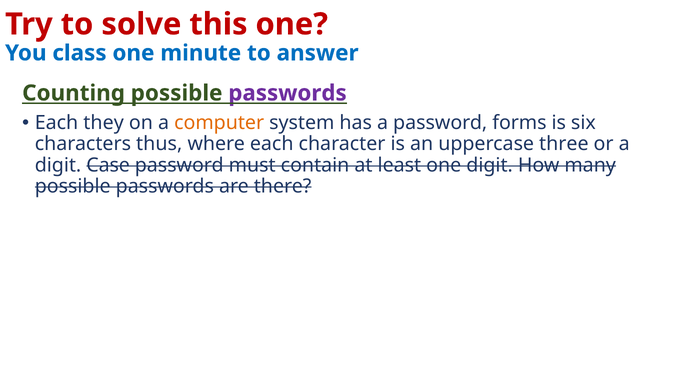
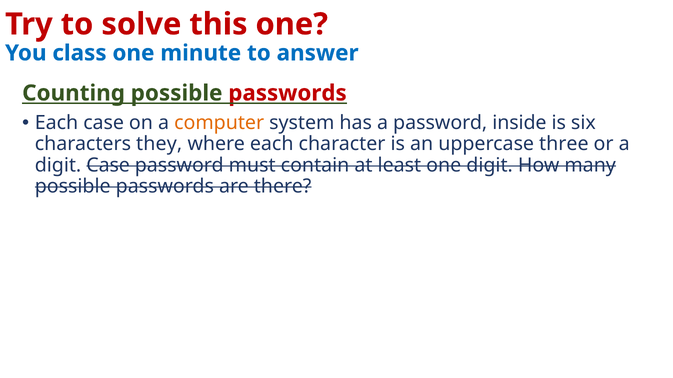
passwords colour: purple -> red (287, 93)
Each they: they -> case (104, 123)
forms: forms -> inside (519, 123)
thus: thus -> they (159, 144)
